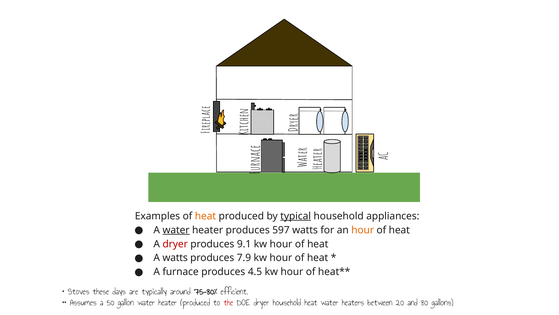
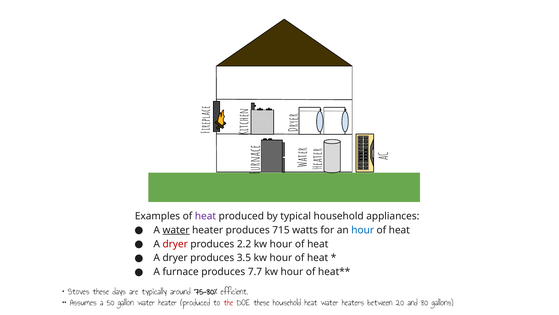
heat colour: orange -> purple (205, 216)
typical underline: present -> none (296, 216)
597: 597 -> 715 (281, 230)
hour colour: orange -> blue (363, 230)
9.1: 9.1 -> 2.2 (244, 244)
watts: watts -> dryer (175, 258)
7.9: 7.9 -> 3.5 (244, 258)
4.5: 4.5 -> 7.7 (255, 271)
DOE dryer: dryer -> these (262, 302)
